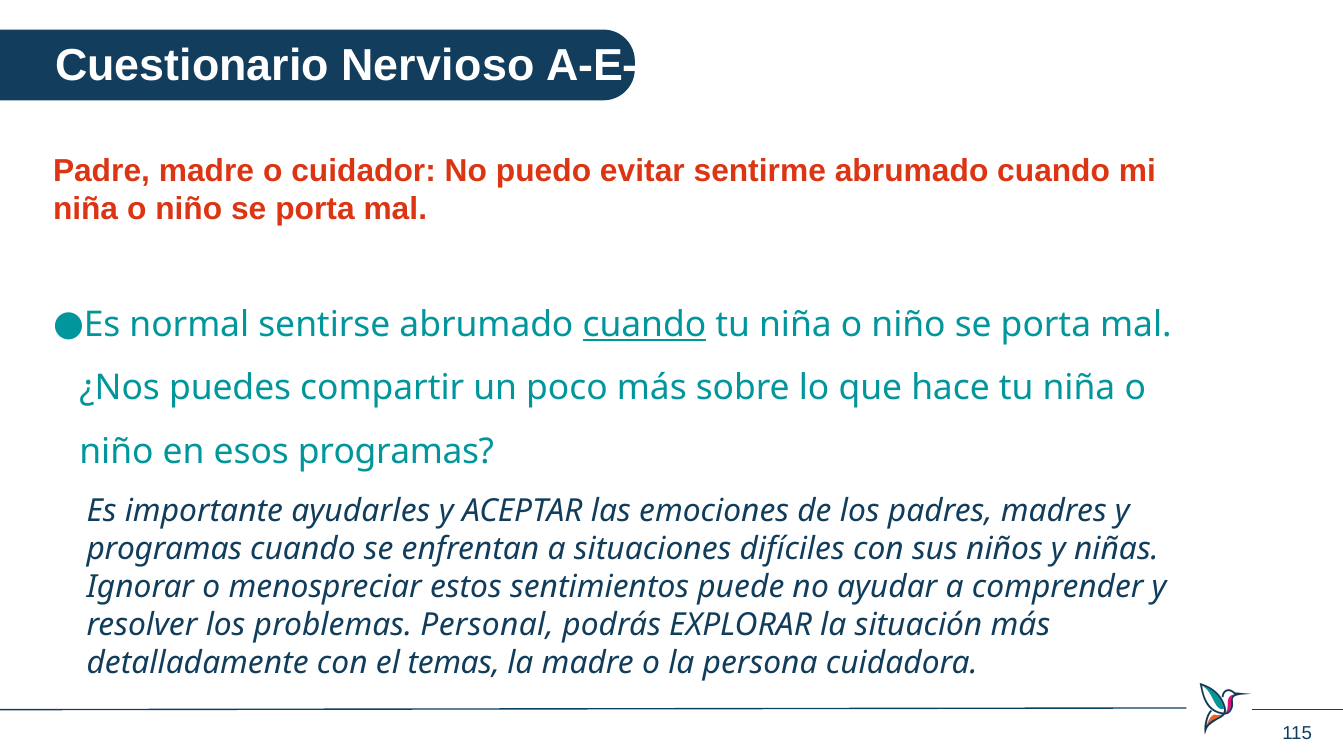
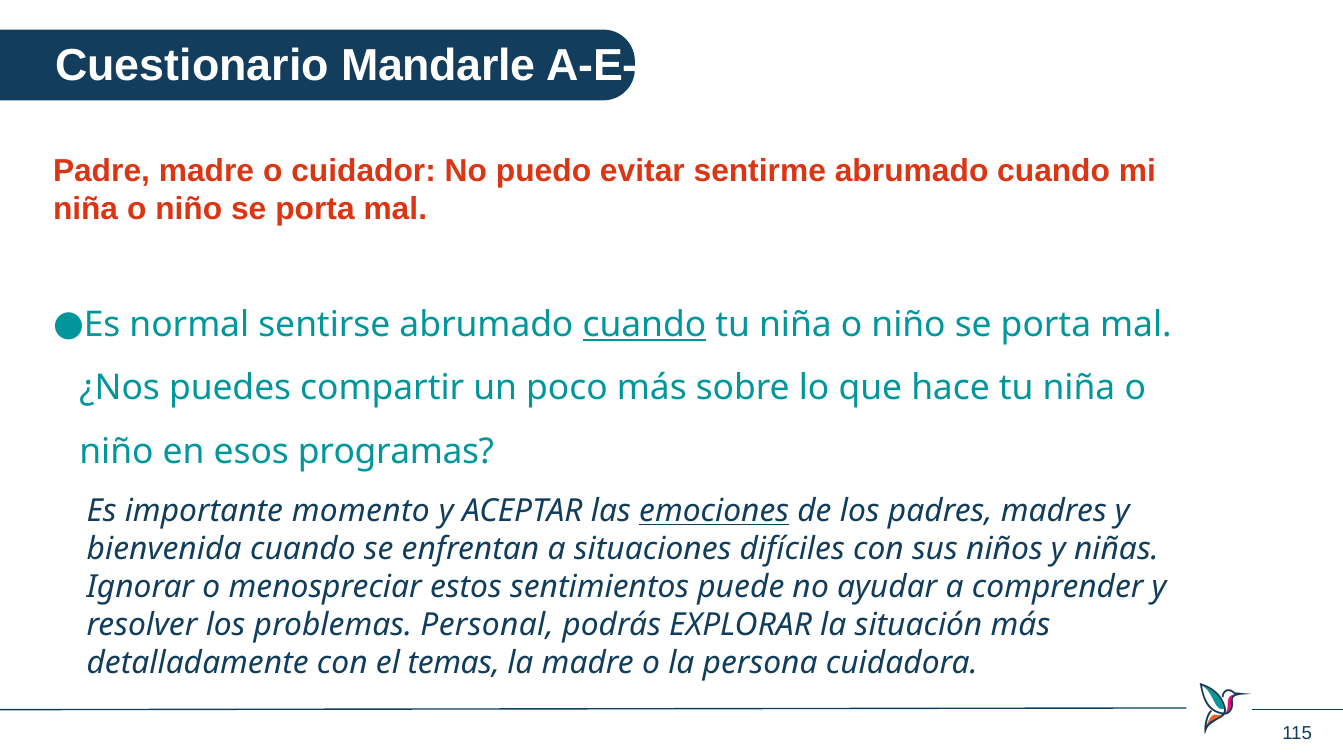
Nervioso: Nervioso -> Mandarle (438, 66)
ayudarles: ayudarles -> momento (361, 510)
emociones underline: none -> present (714, 510)
programas: programas -> bienvenida (164, 549)
